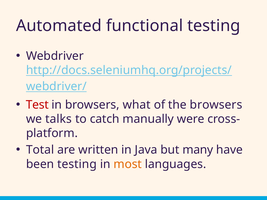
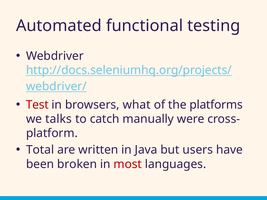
the browsers: browsers -> platforms (216, 105)
many: many -> users (198, 150)
been testing: testing -> broken (77, 164)
most colour: orange -> red (128, 164)
